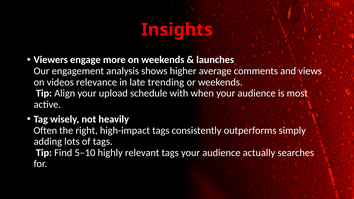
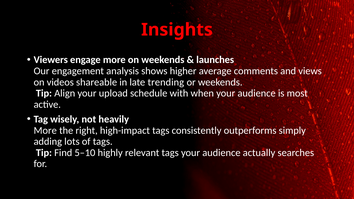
relevance: relevance -> shareable (97, 82)
Often: Often -> More (45, 130)
